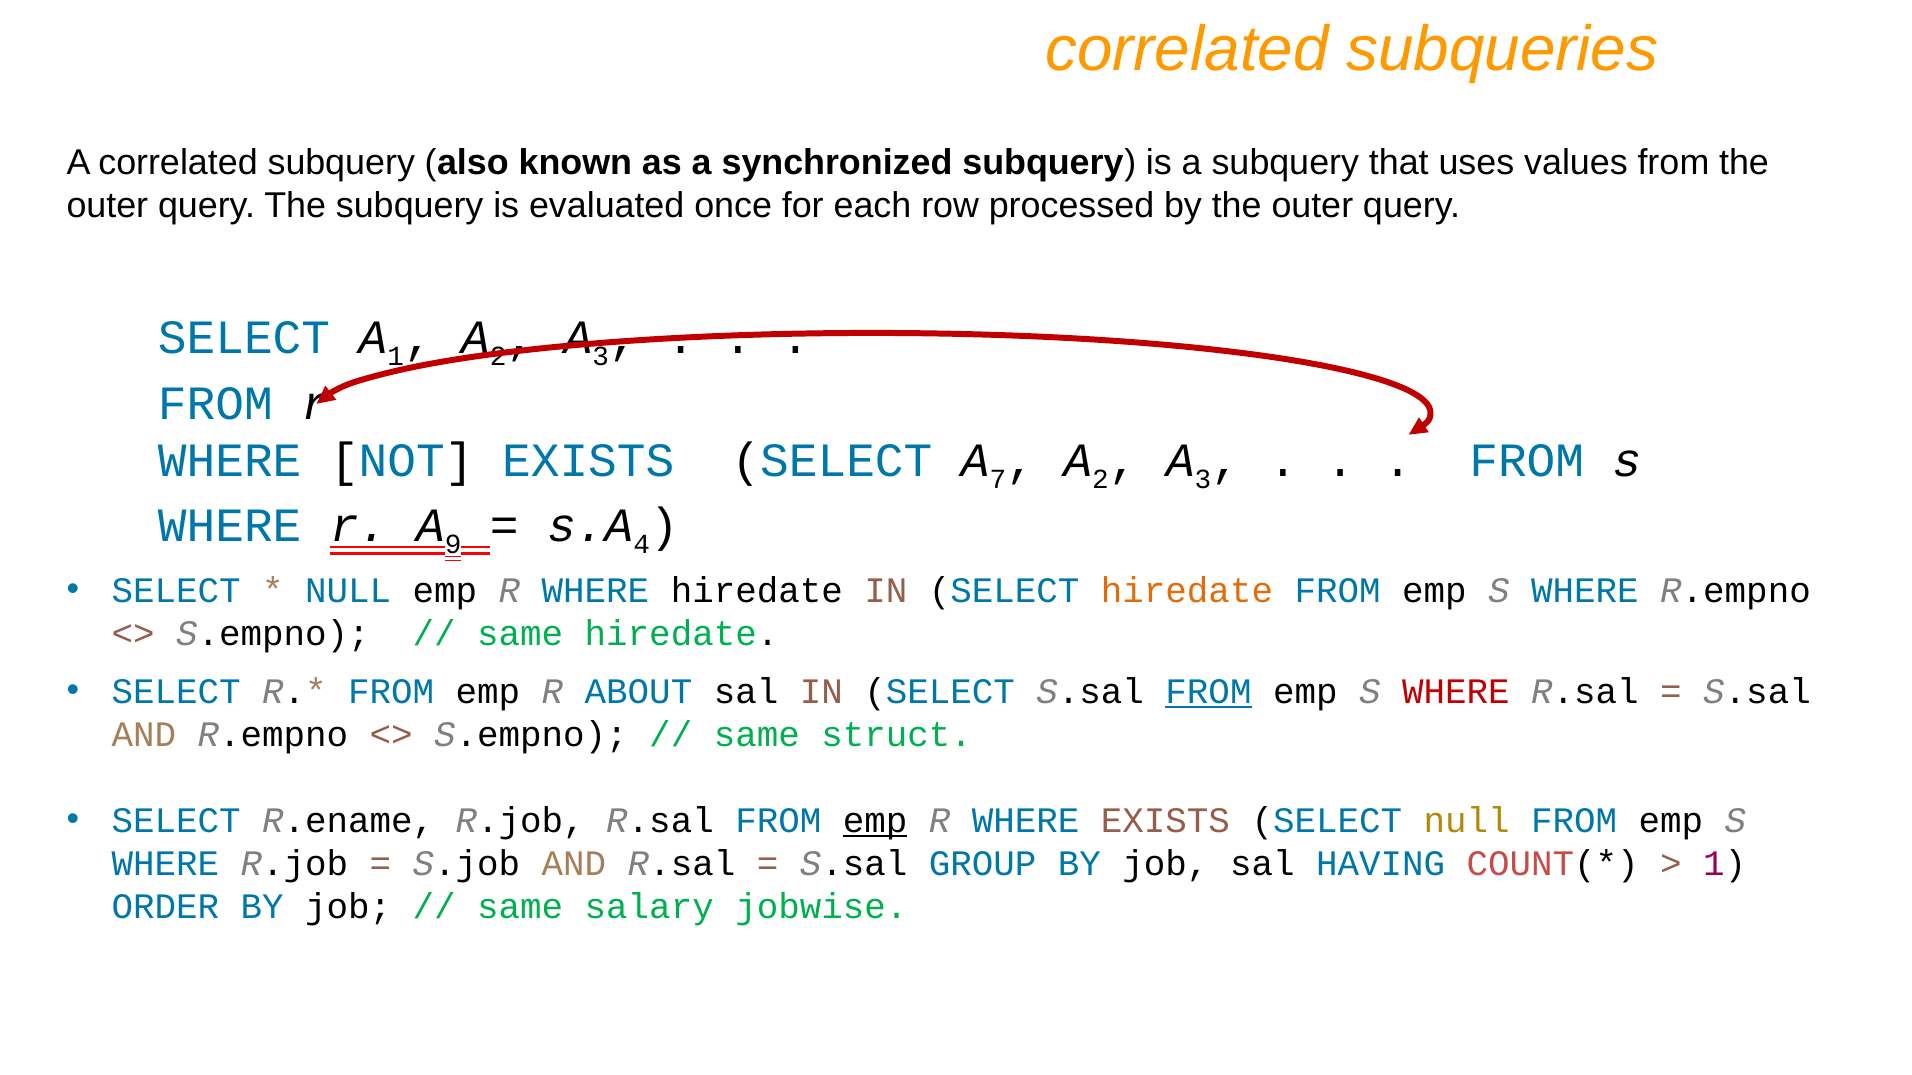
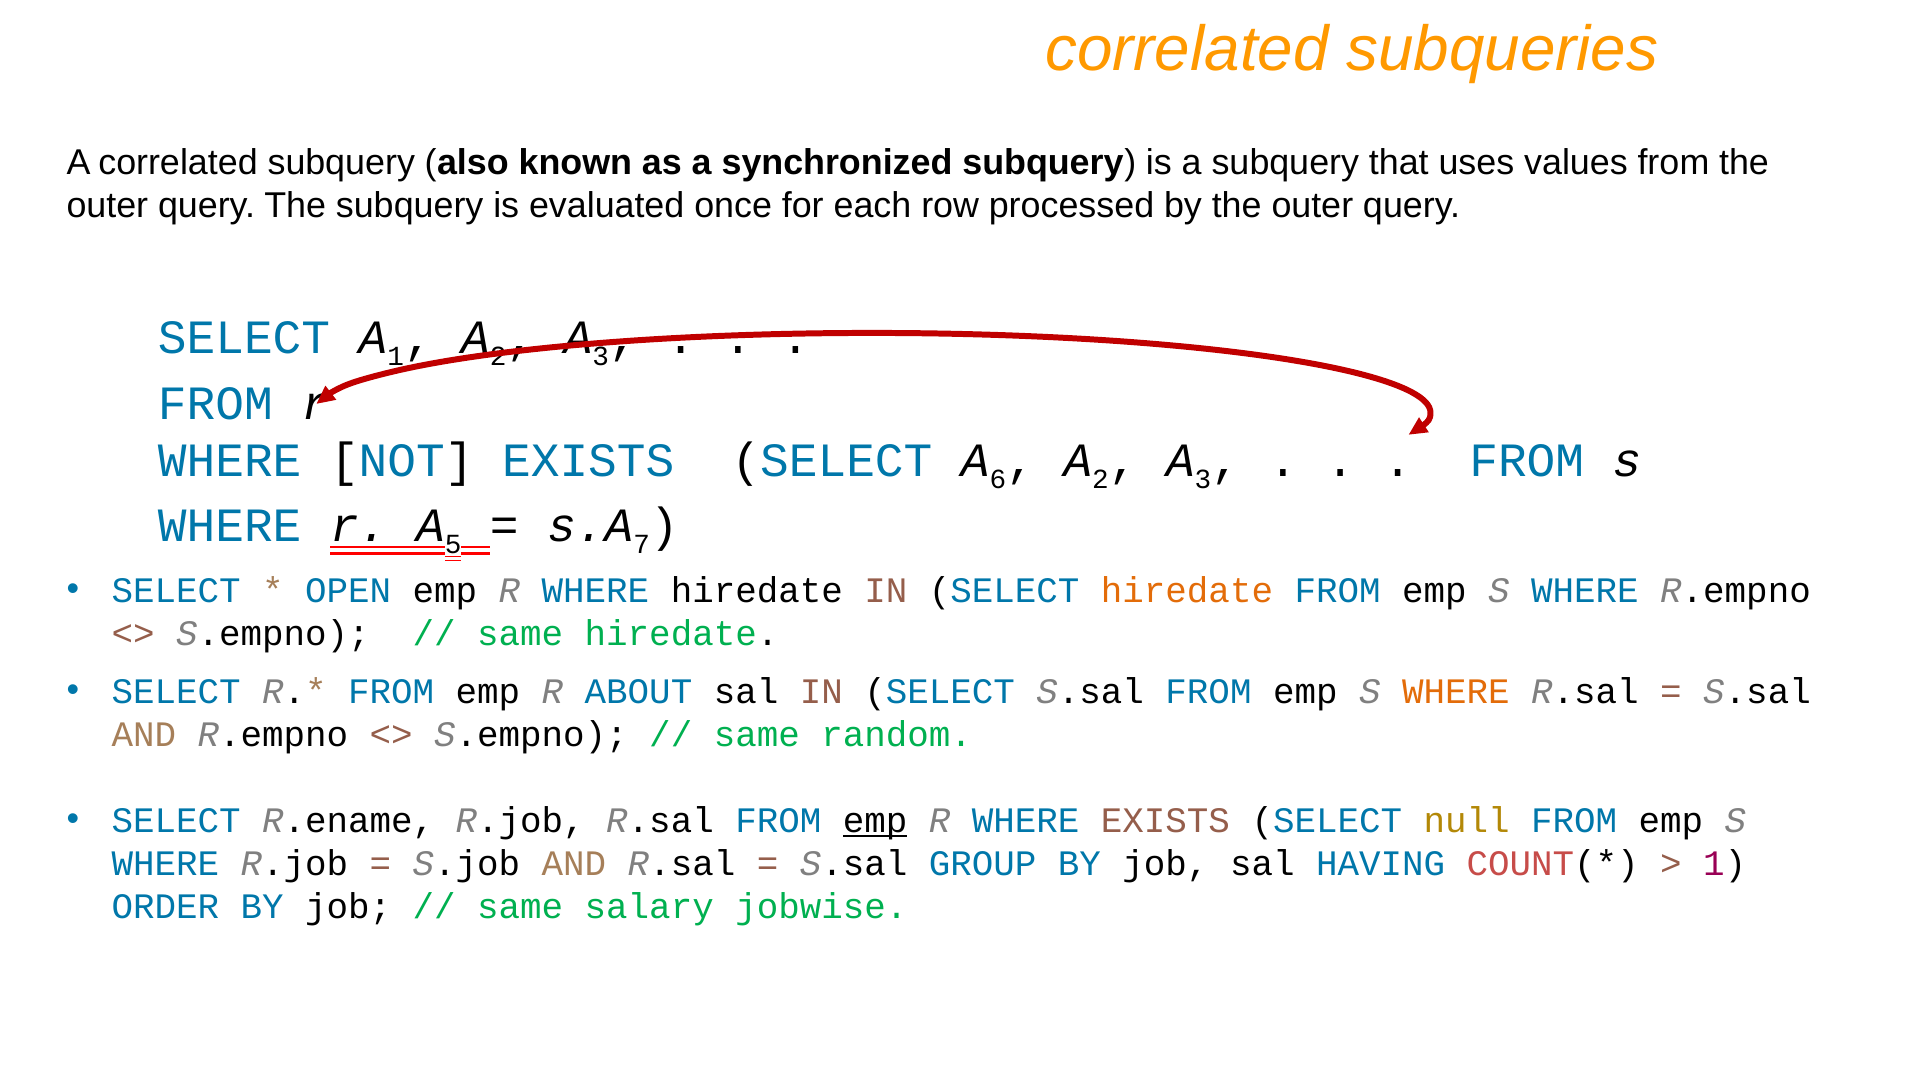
7: 7 -> 6 (998, 479)
9: 9 -> 5 (453, 545)
4: 4 -> 7 (642, 545)
NULL: NULL -> OPEN (348, 591)
FROM underline: present -> none (1208, 692)
WHERE colour: red -> orange (1456, 692)
struct: struct -> random (897, 735)
